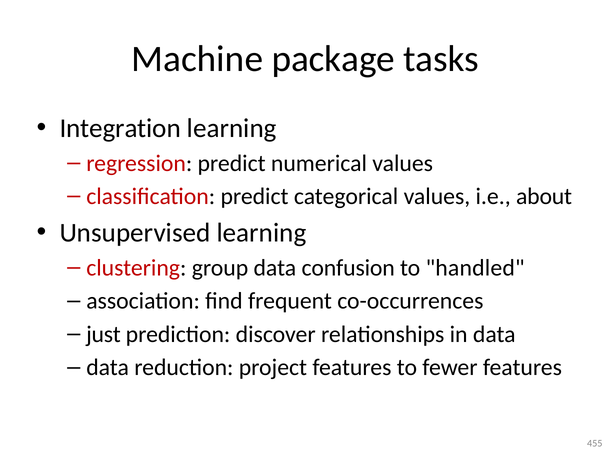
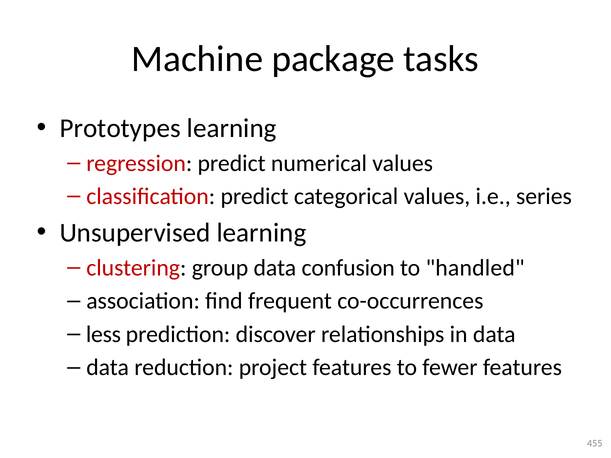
Integration: Integration -> Prototypes (120, 128)
about: about -> series (544, 197)
just: just -> less (103, 334)
